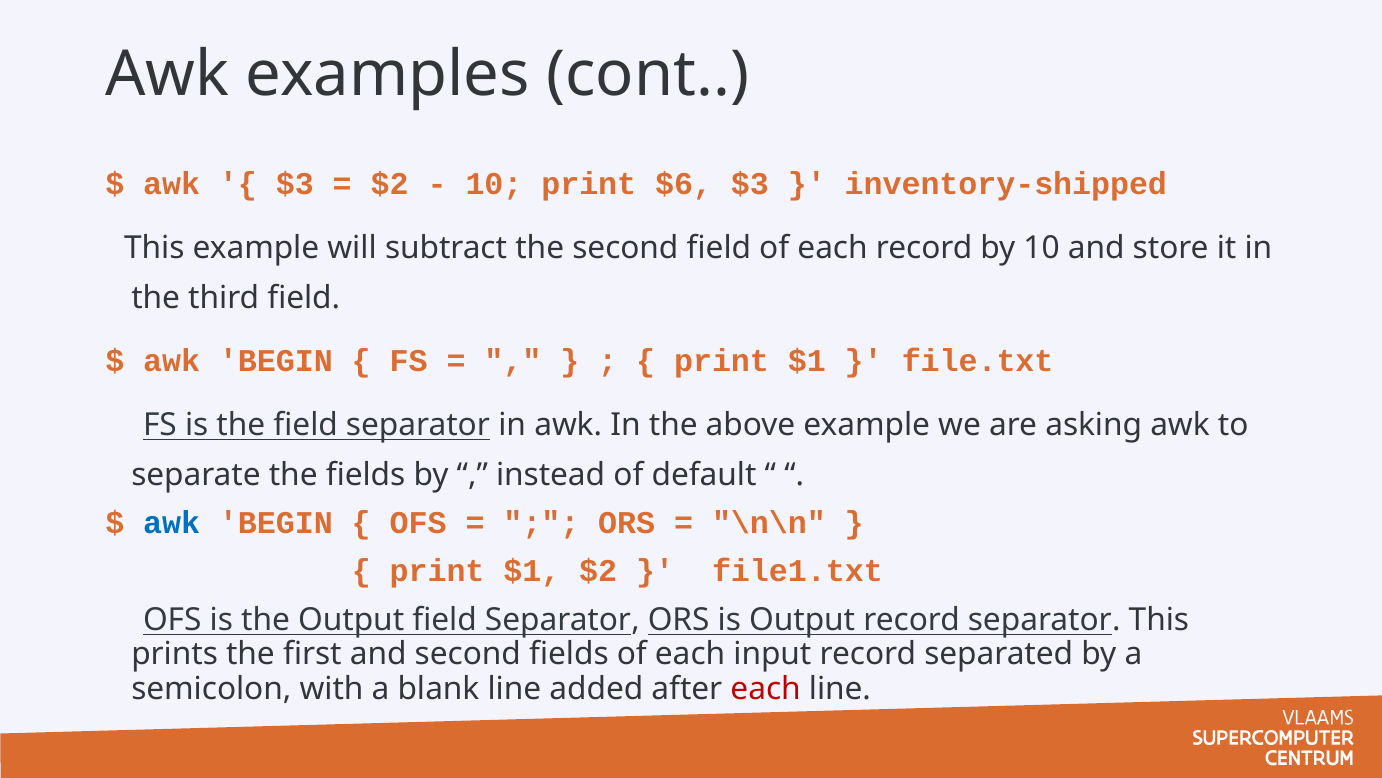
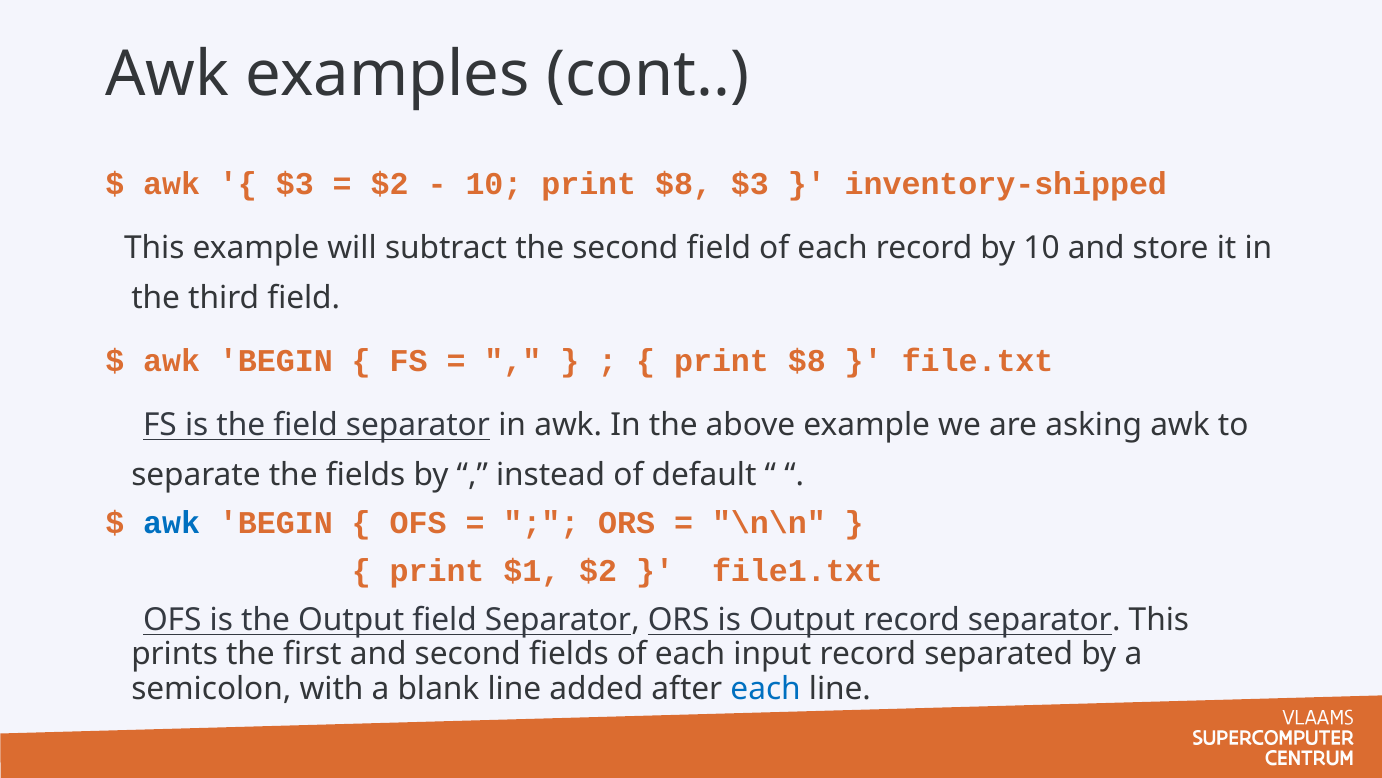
10 print $6: $6 -> $8 (684, 184)
$1: $1 -> $8 (807, 361)
each colour: red -> blue (766, 688)
